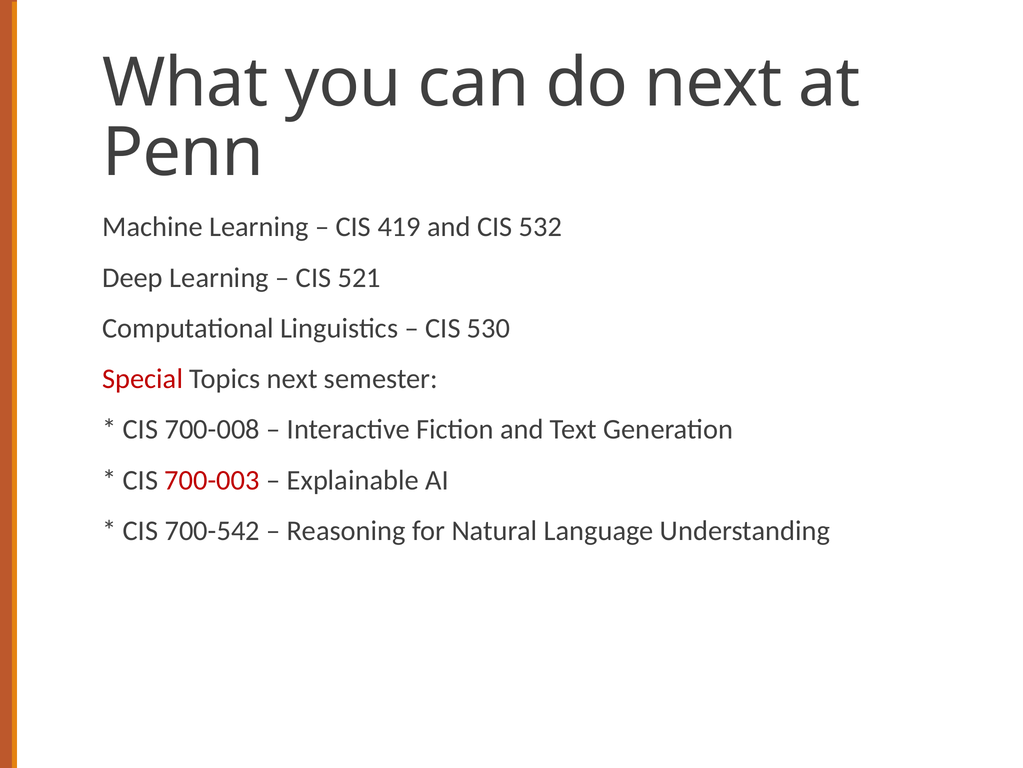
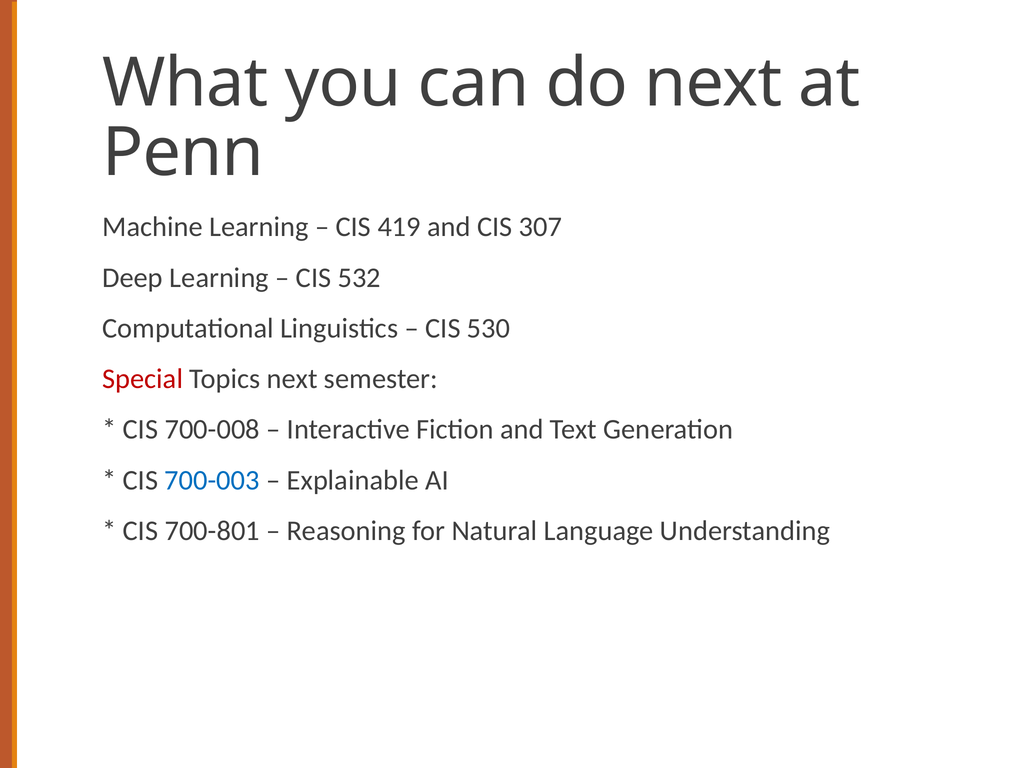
532: 532 -> 307 (541, 227)
521: 521 -> 532 (359, 277)
700-003 colour: red -> blue (212, 480)
700-542: 700-542 -> 700-801 (212, 530)
